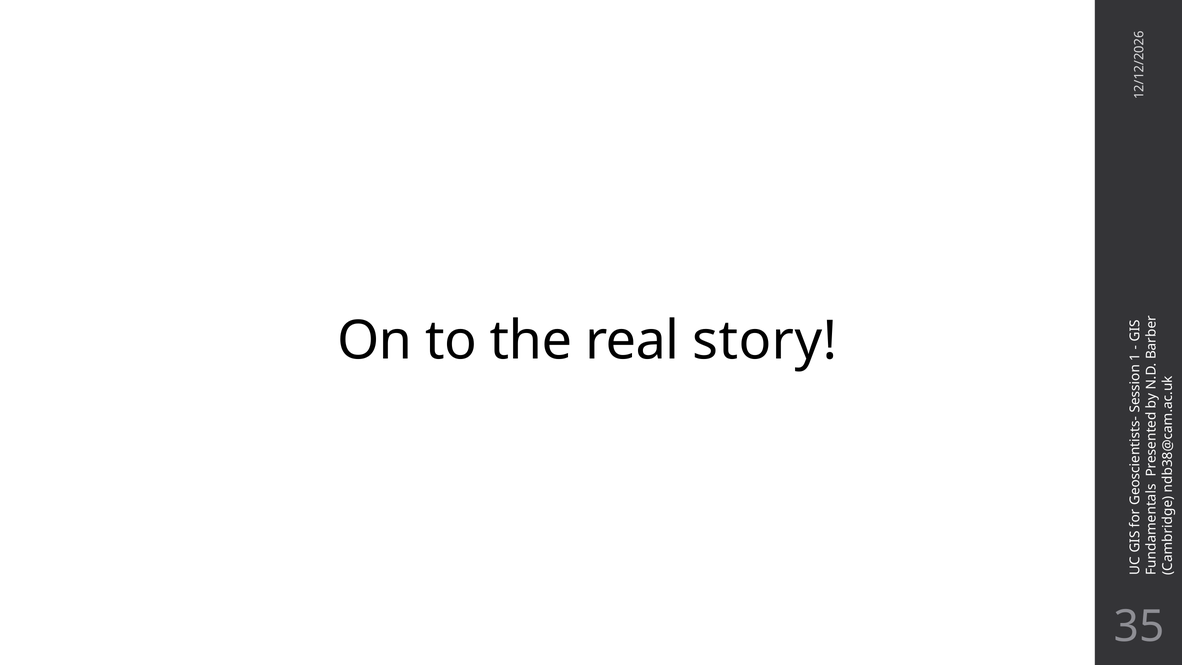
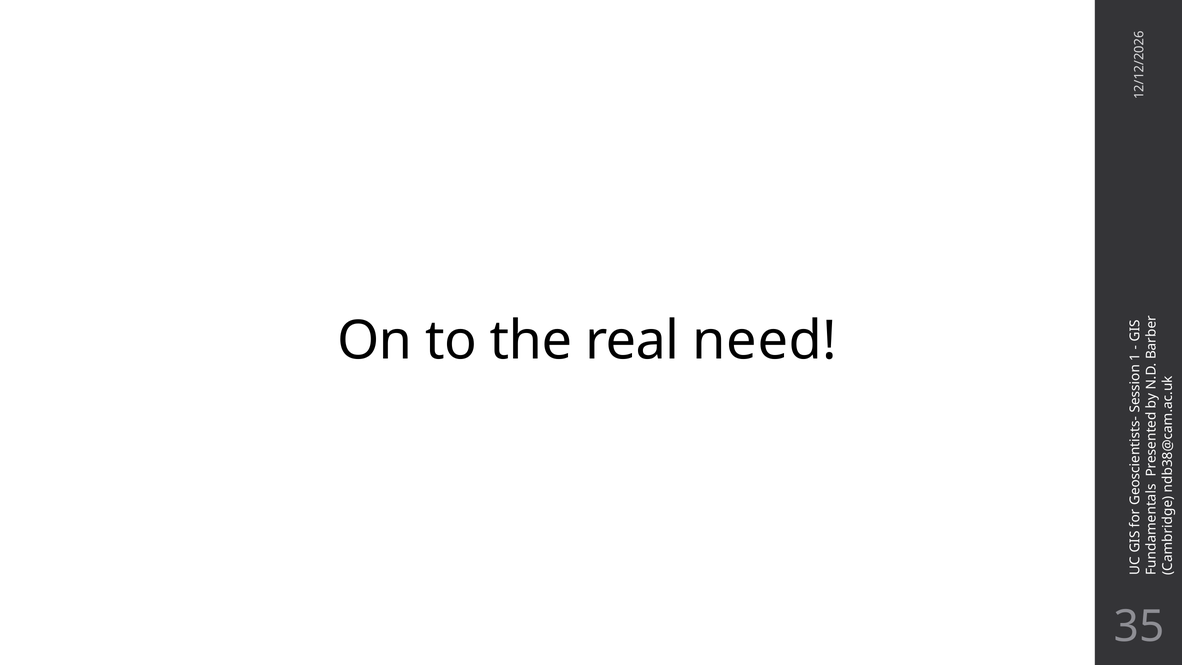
story: story -> need (765, 341)
